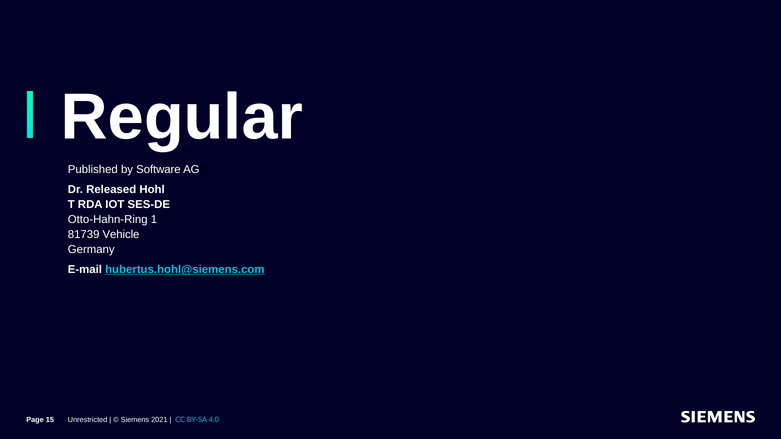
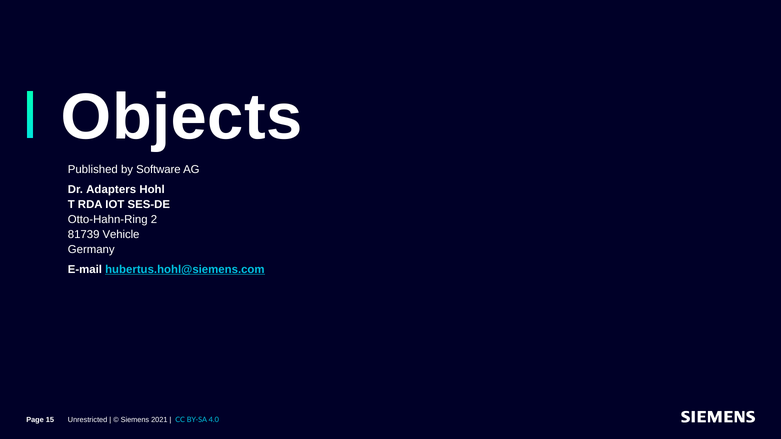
Regular: Regular -> Objects (182, 117)
Released: Released -> Adapters (111, 189)
1: 1 -> 2 (154, 219)
